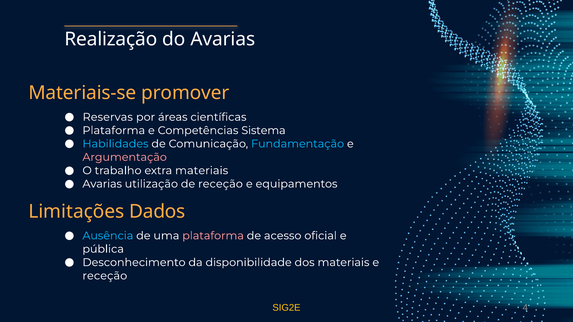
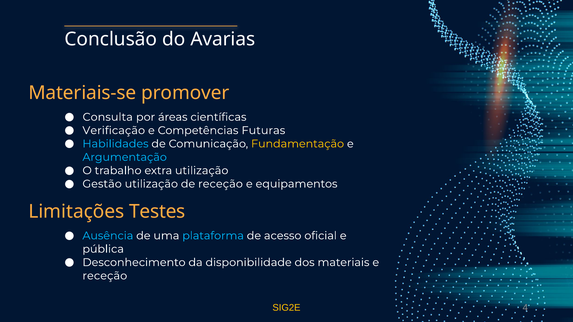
Realização: Realização -> Conclusão (111, 39)
Reservas: Reservas -> Consulta (108, 117)
Plataforma: Plataforma -> Verificação (114, 131)
Sistema: Sistema -> Futuras (263, 131)
Fundamentação colour: light blue -> yellow (298, 144)
Argumentação colour: pink -> light blue (125, 157)
extra materiais: materiais -> utilização (202, 171)
Avarias: Avarias -> Gestão (102, 184)
Dados: Dados -> Testes (157, 212)
plataforma colour: pink -> light blue (213, 236)
